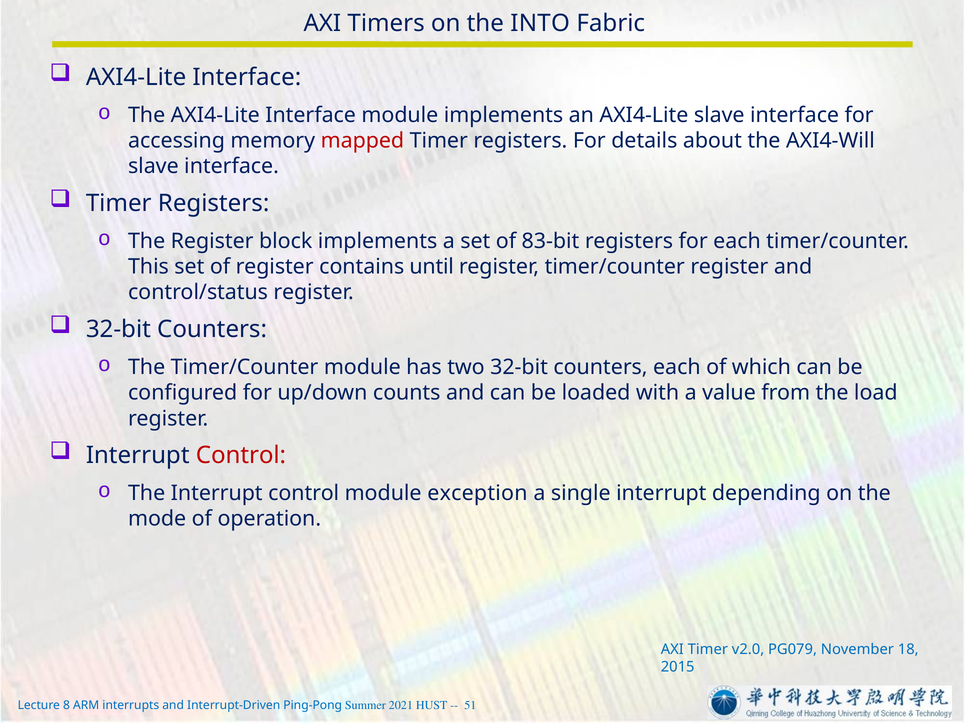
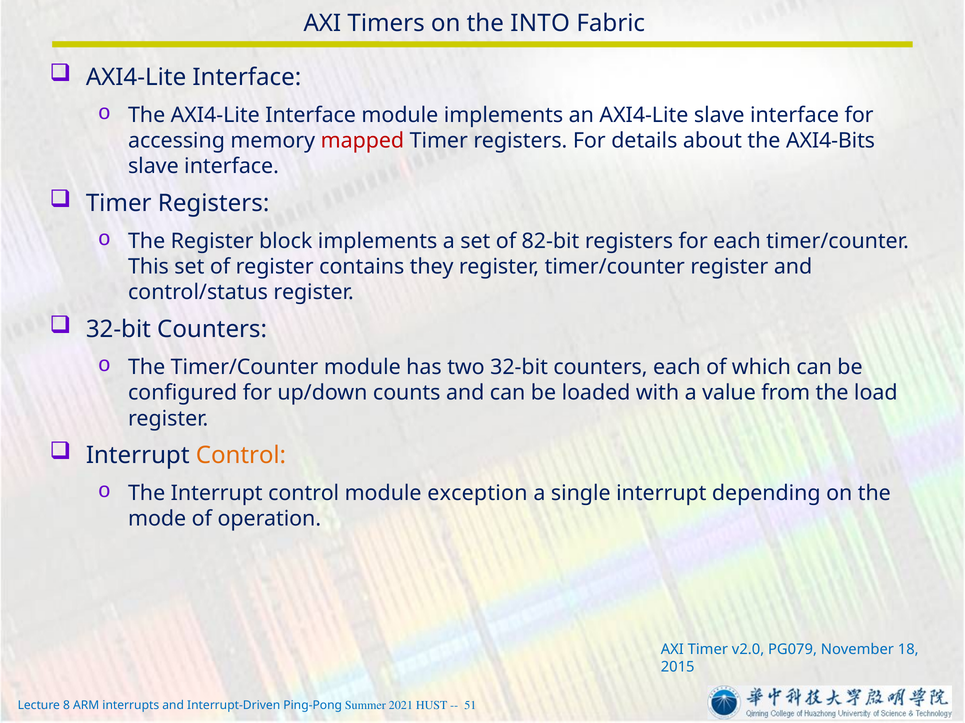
AXI4-Will: AXI4-Will -> AXI4-Bits (830, 141)
83-bit: 83-bit -> 82-bit (550, 241)
until: until -> they (432, 267)
Control colour: red -> orange (241, 456)
